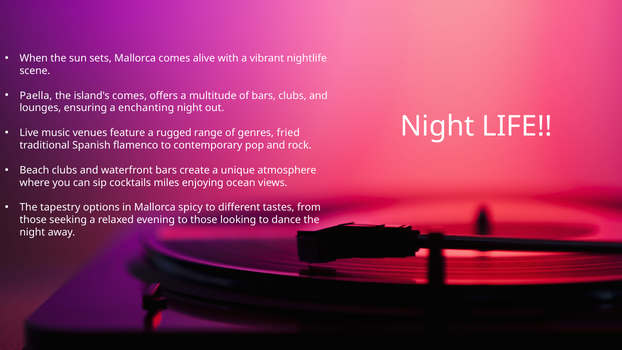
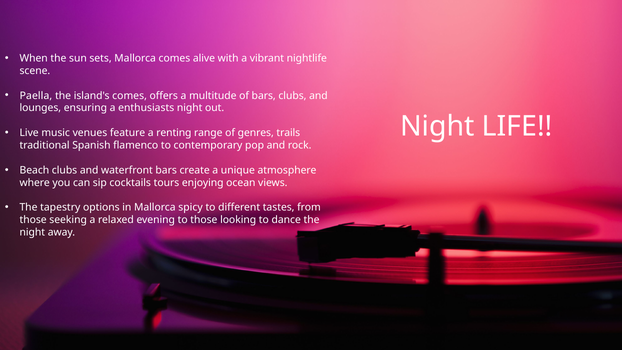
enchanting: enchanting -> enthusiasts (146, 108)
rugged: rugged -> renting (174, 133)
fried: fried -> trails (288, 133)
miles: miles -> tours (166, 183)
